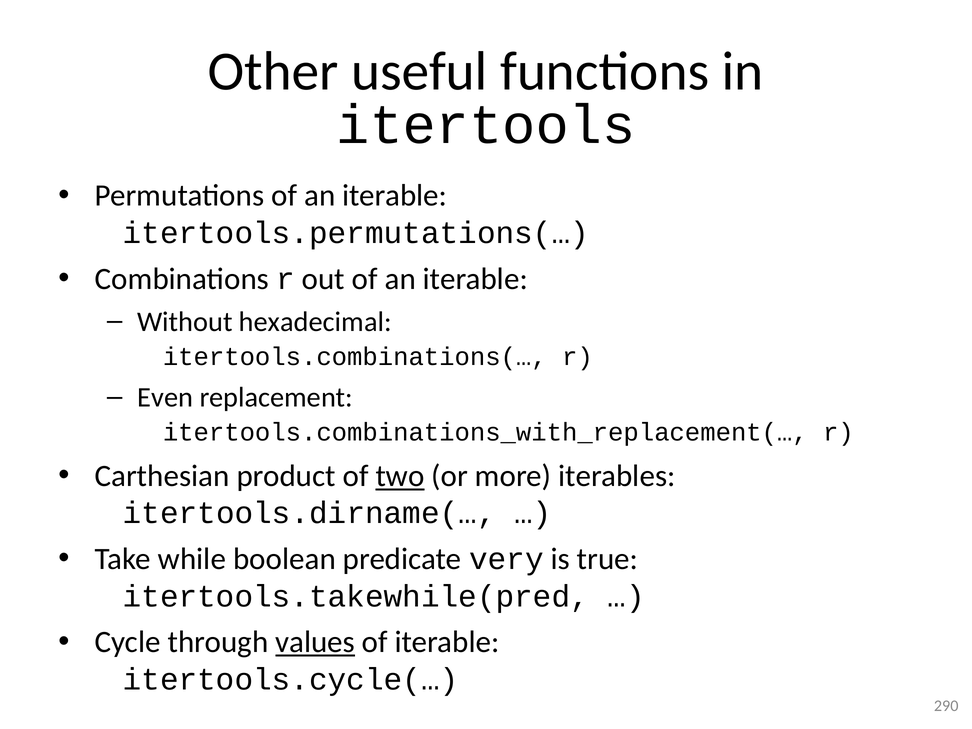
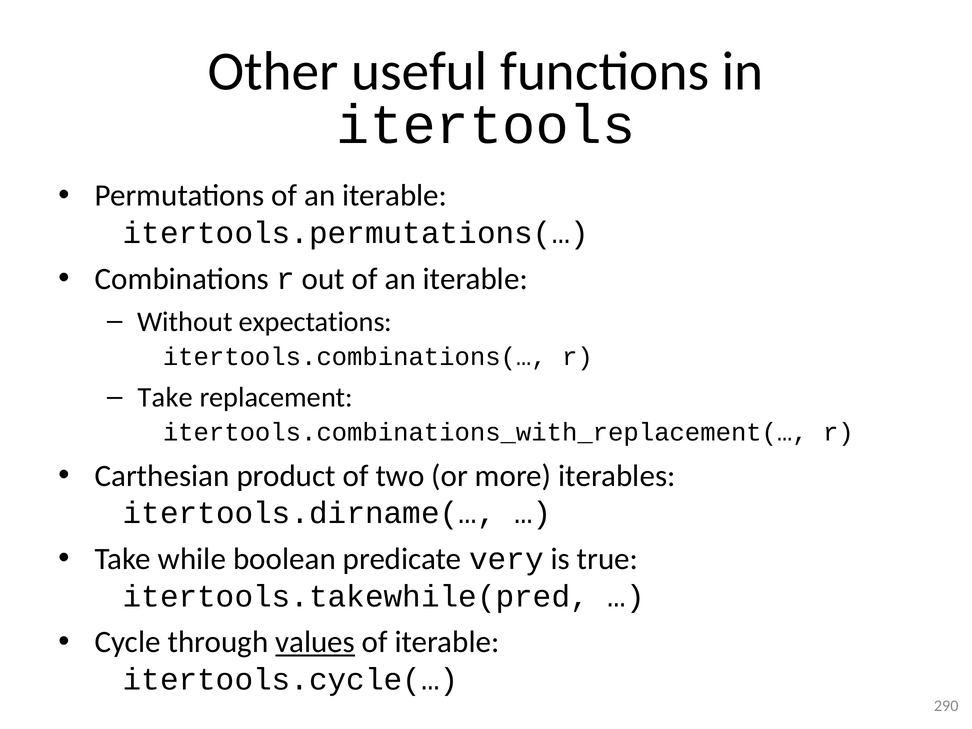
hexadecimal: hexadecimal -> expectations (315, 322)
Even: Even -> Take (165, 398)
two underline: present -> none (400, 476)
